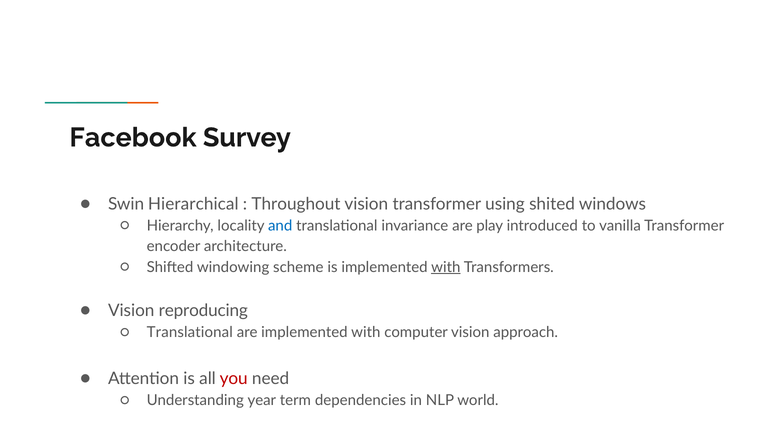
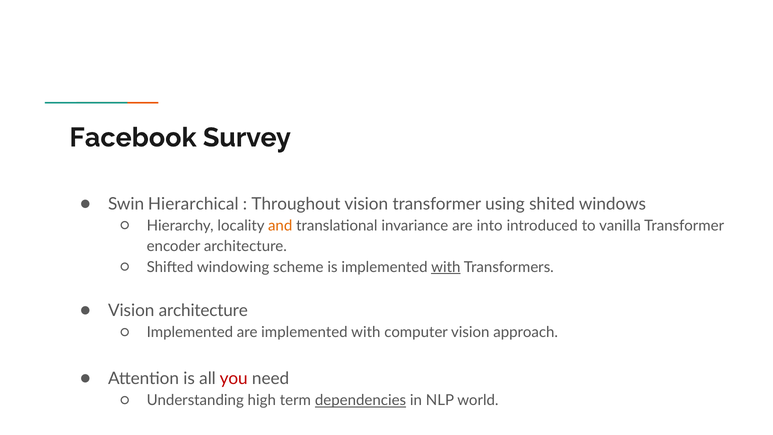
and colour: blue -> orange (280, 226)
play: play -> into (490, 226)
Vision reproducing: reproducing -> architecture (203, 310)
Translational: Translational -> Implemented (190, 332)
year: year -> high (262, 400)
dependencies underline: none -> present (360, 400)
